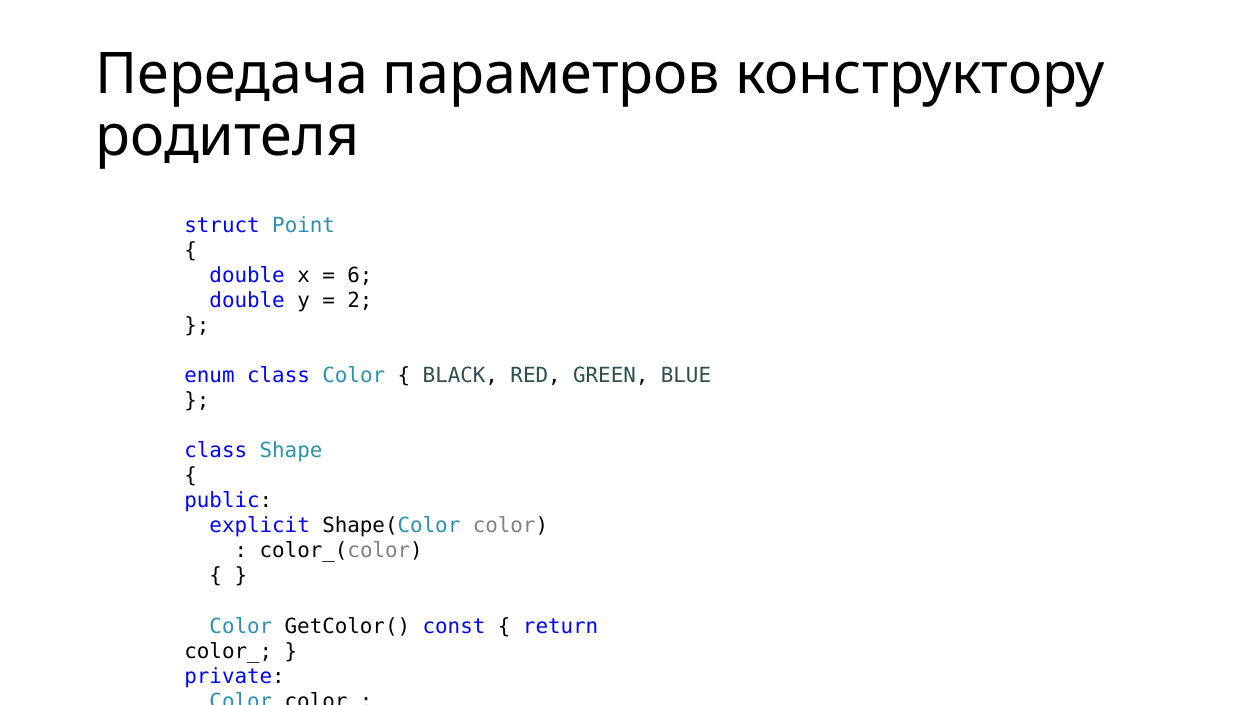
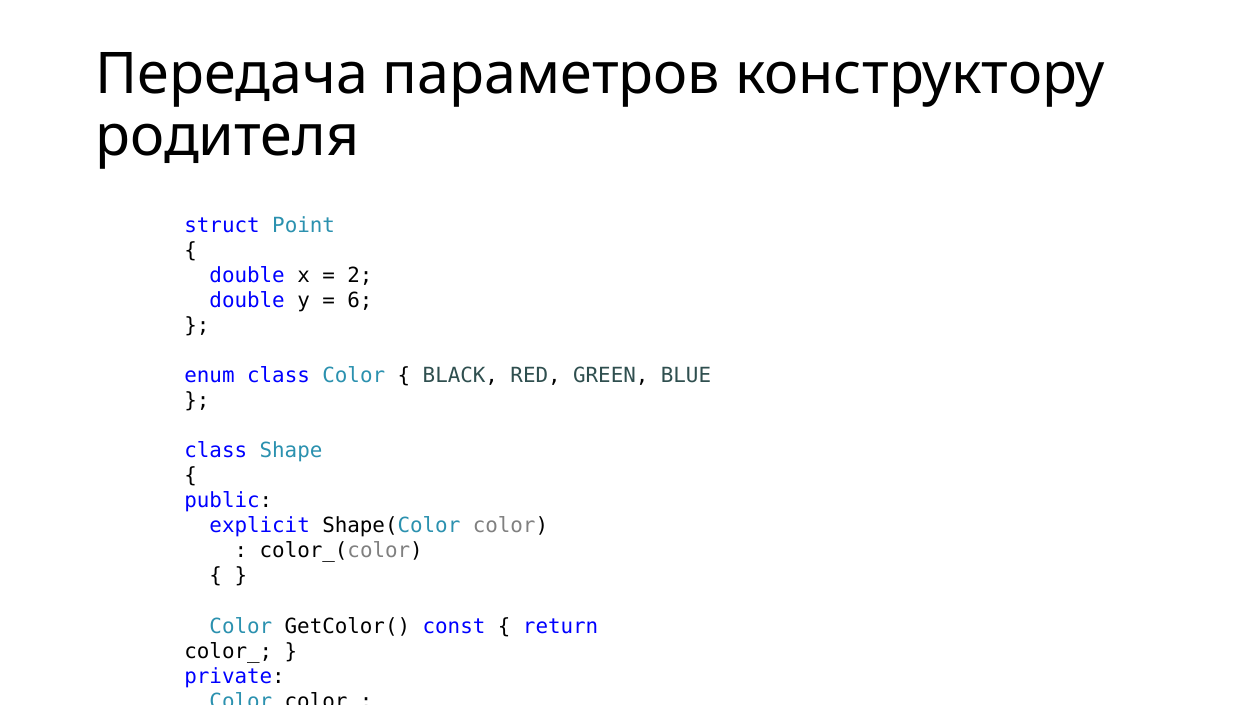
6: 6 -> 2 (360, 276)
2: 2 -> 6 (360, 301)
